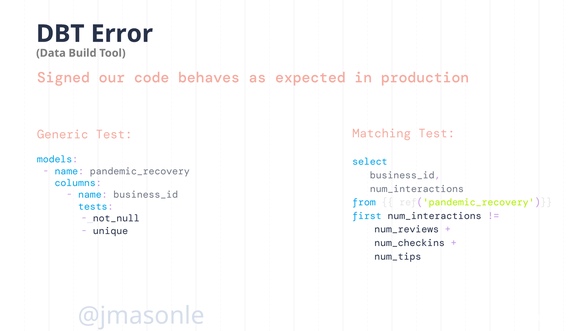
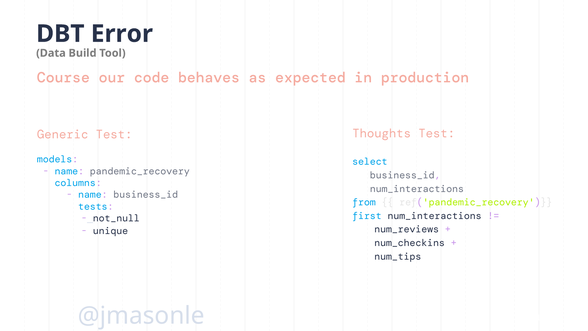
Signed: Signed -> Course (63, 78)
Matching: Matching -> Thoughts (382, 133)
